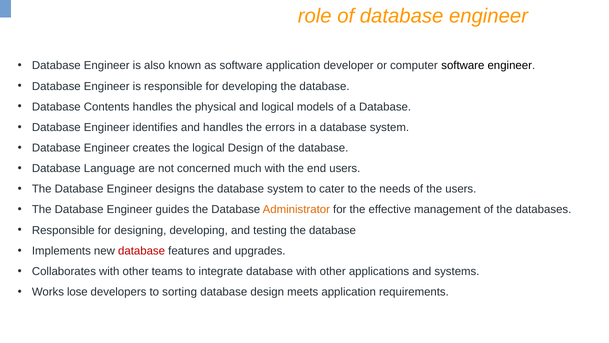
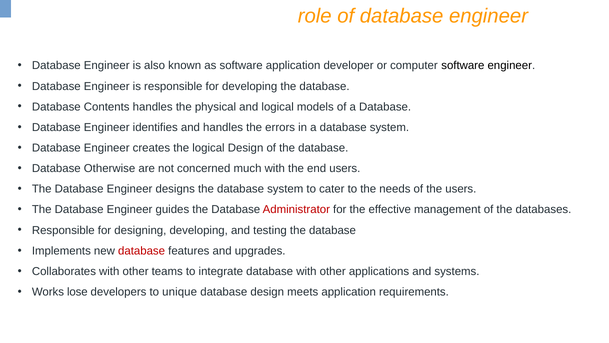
Language: Language -> Otherwise (110, 168)
Administrator colour: orange -> red (296, 209)
sorting: sorting -> unique (180, 292)
